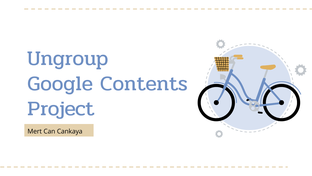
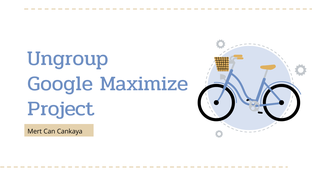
Contents: Contents -> Maximize (144, 83)
